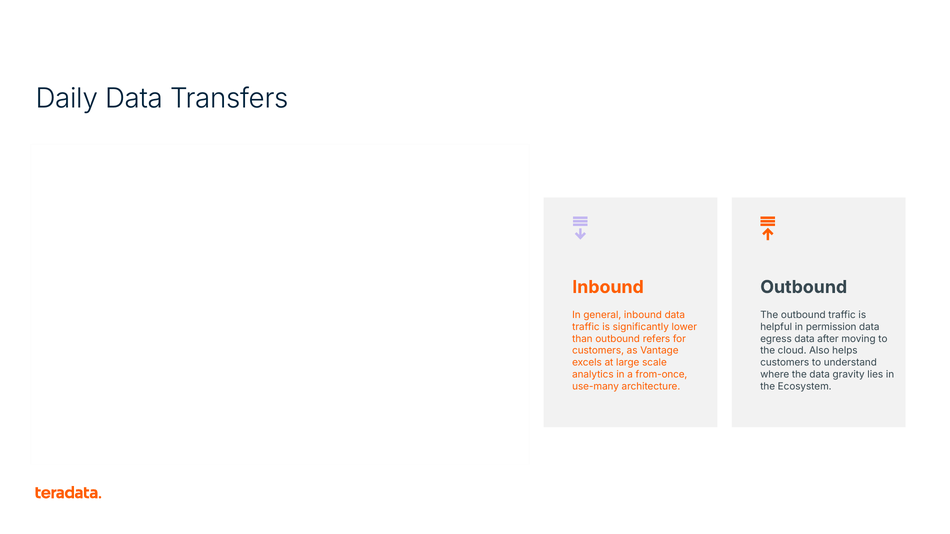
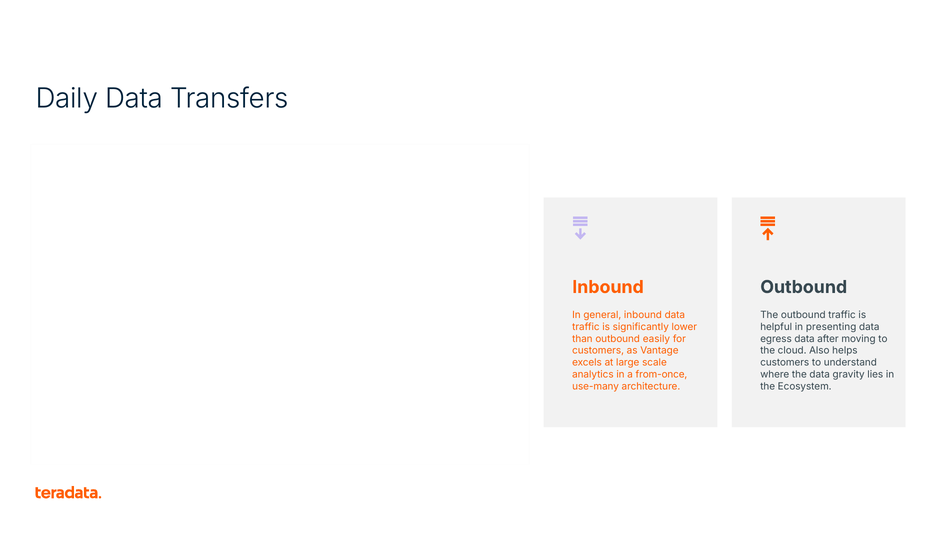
permission: permission -> presenting (831, 327)
refers: refers -> easily (656, 339)
